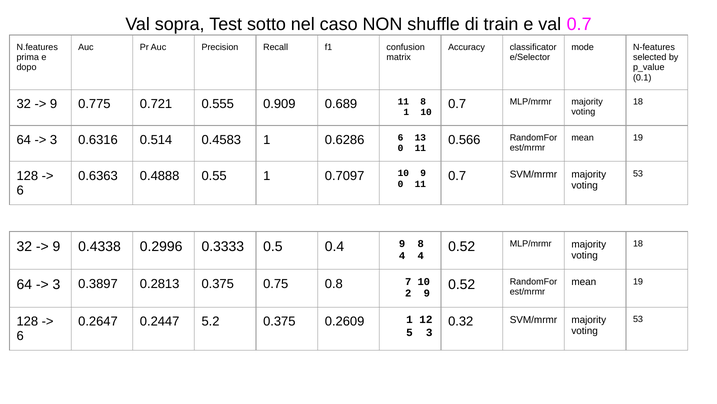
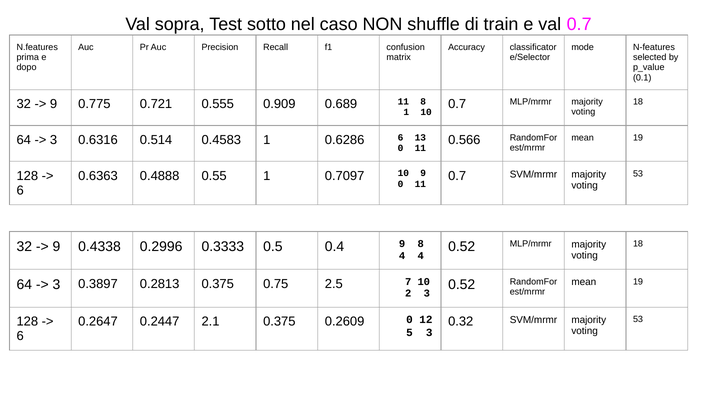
0.8: 0.8 -> 2.5 (334, 283)
2 9: 9 -> 3 (427, 293)
5.2: 5.2 -> 2.1 (211, 321)
0.2609 1: 1 -> 0 (409, 319)
